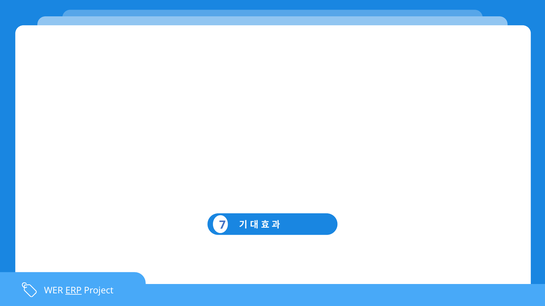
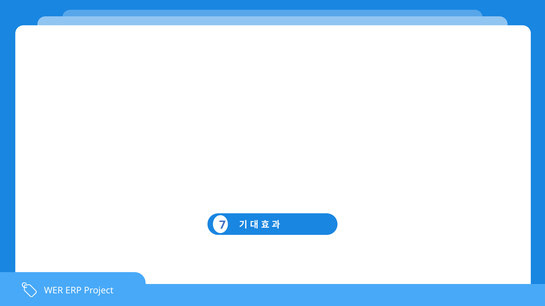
ERP underline: present -> none (73, 291)
